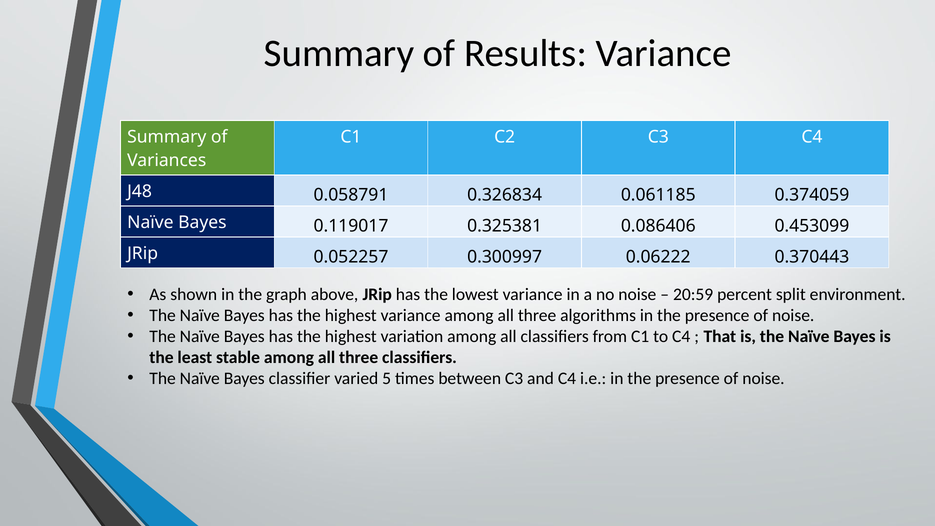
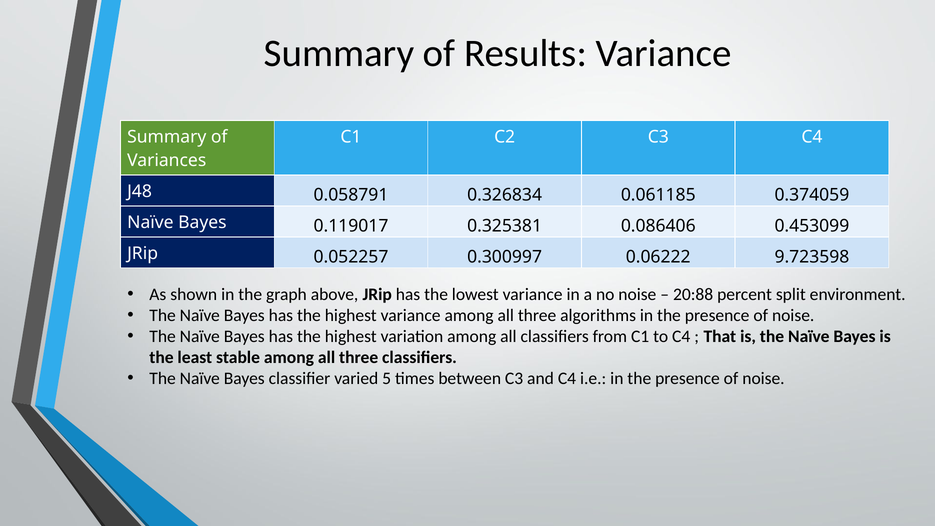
0.370443: 0.370443 -> 9.723598 (812, 257)
20:59: 20:59 -> 20:88 (693, 294)
